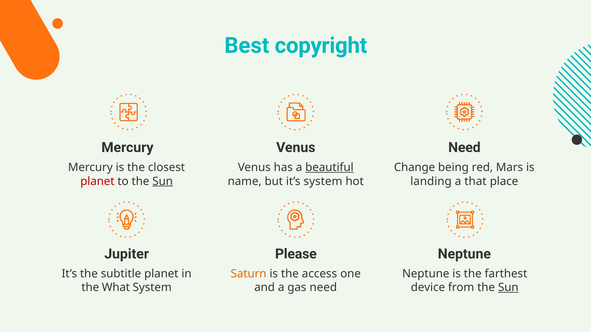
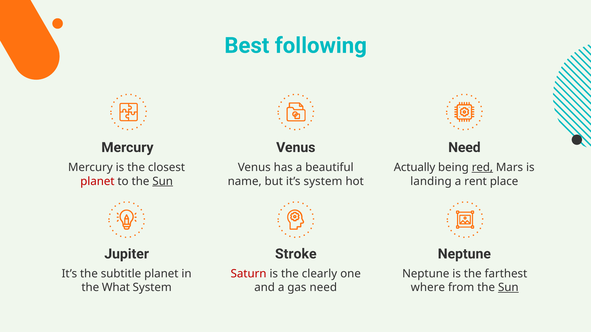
copyright: copyright -> following (321, 46)
beautiful underline: present -> none (329, 168)
Change: Change -> Actually (415, 168)
red underline: none -> present (482, 168)
that: that -> rent (476, 181)
Please: Please -> Stroke (296, 254)
Saturn colour: orange -> red (249, 274)
access: access -> clearly (319, 274)
device: device -> where (428, 288)
